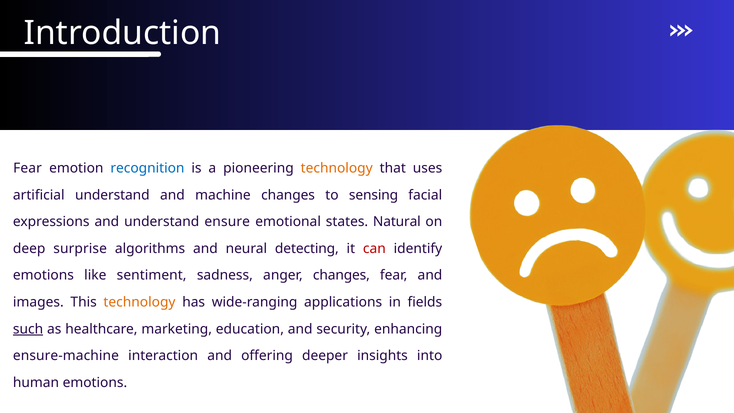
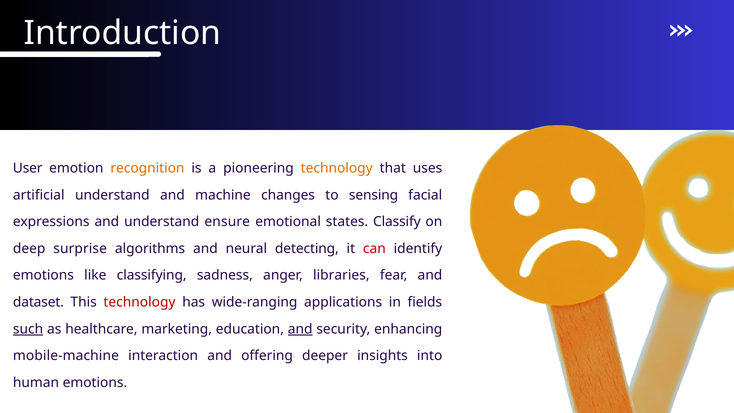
Fear: Fear -> User (28, 168)
recognition colour: blue -> orange (147, 168)
Natural: Natural -> Classify (397, 222)
sentiment: sentiment -> classifying (152, 275)
anger changes: changes -> libraries (341, 275)
images: images -> dataset (38, 302)
technology colour: orange -> red (139, 302)
and underline: none -> present (300, 329)
ensure-machine: ensure-machine -> mobile-machine (66, 356)
